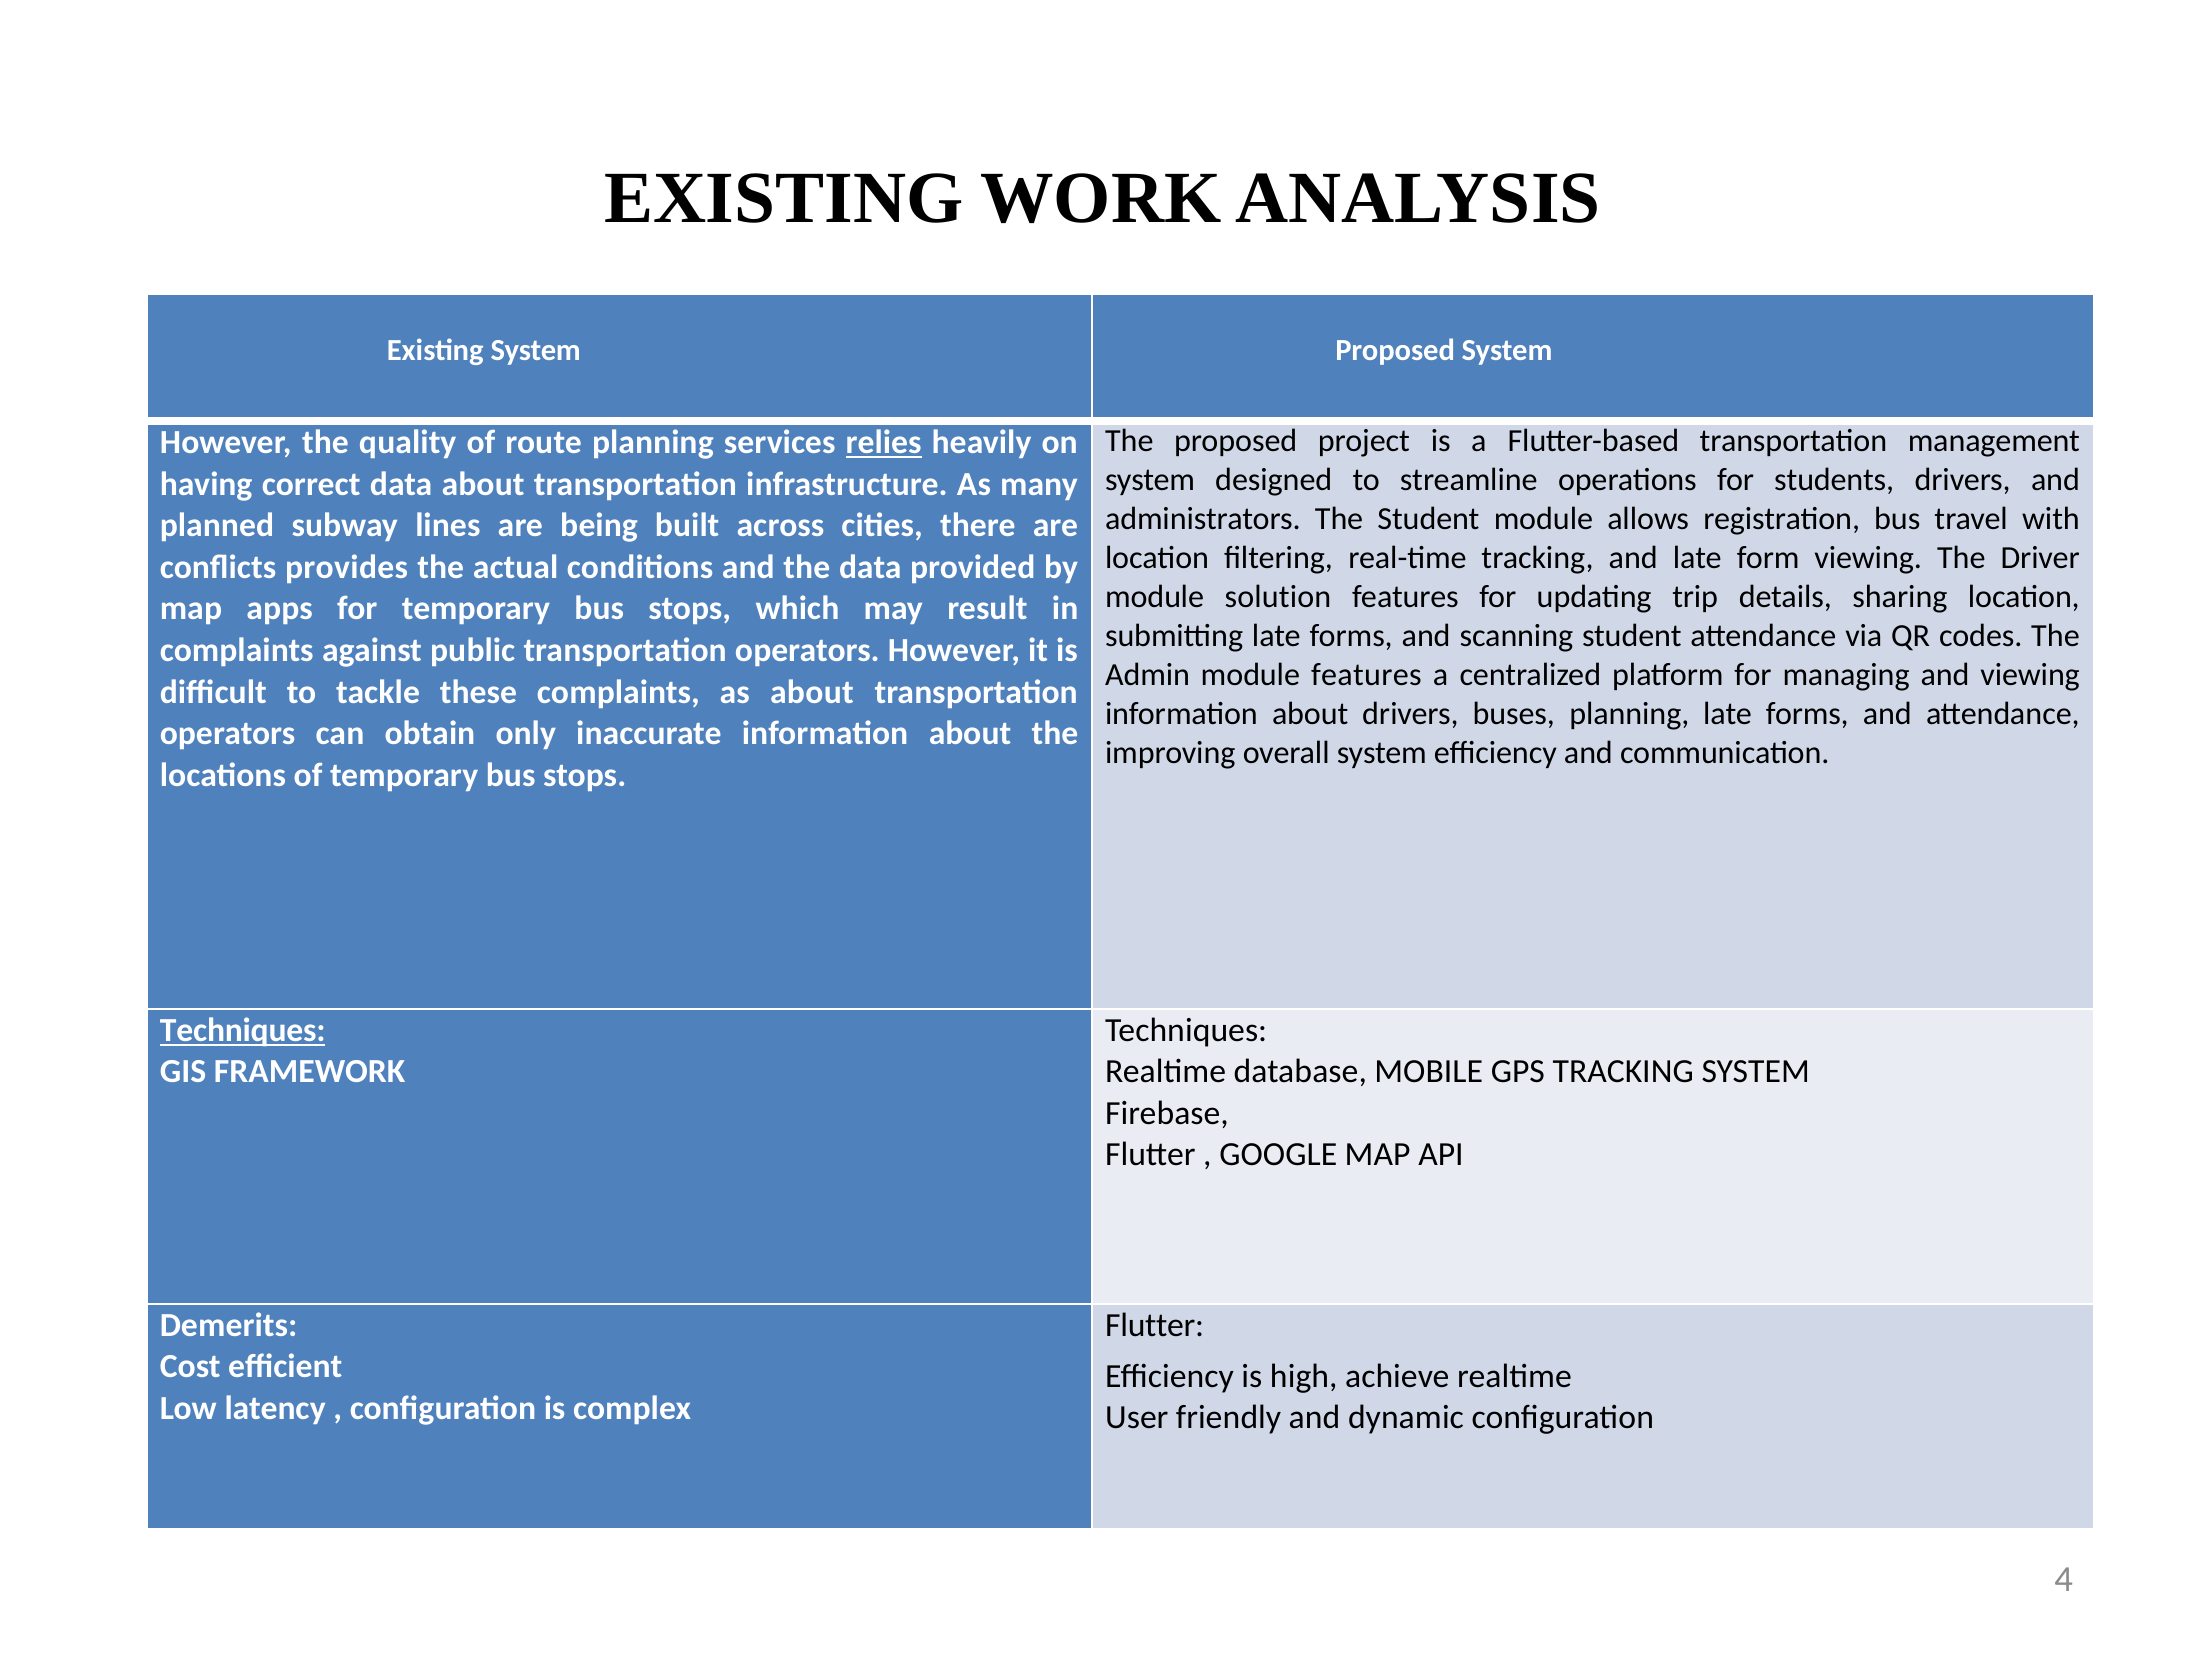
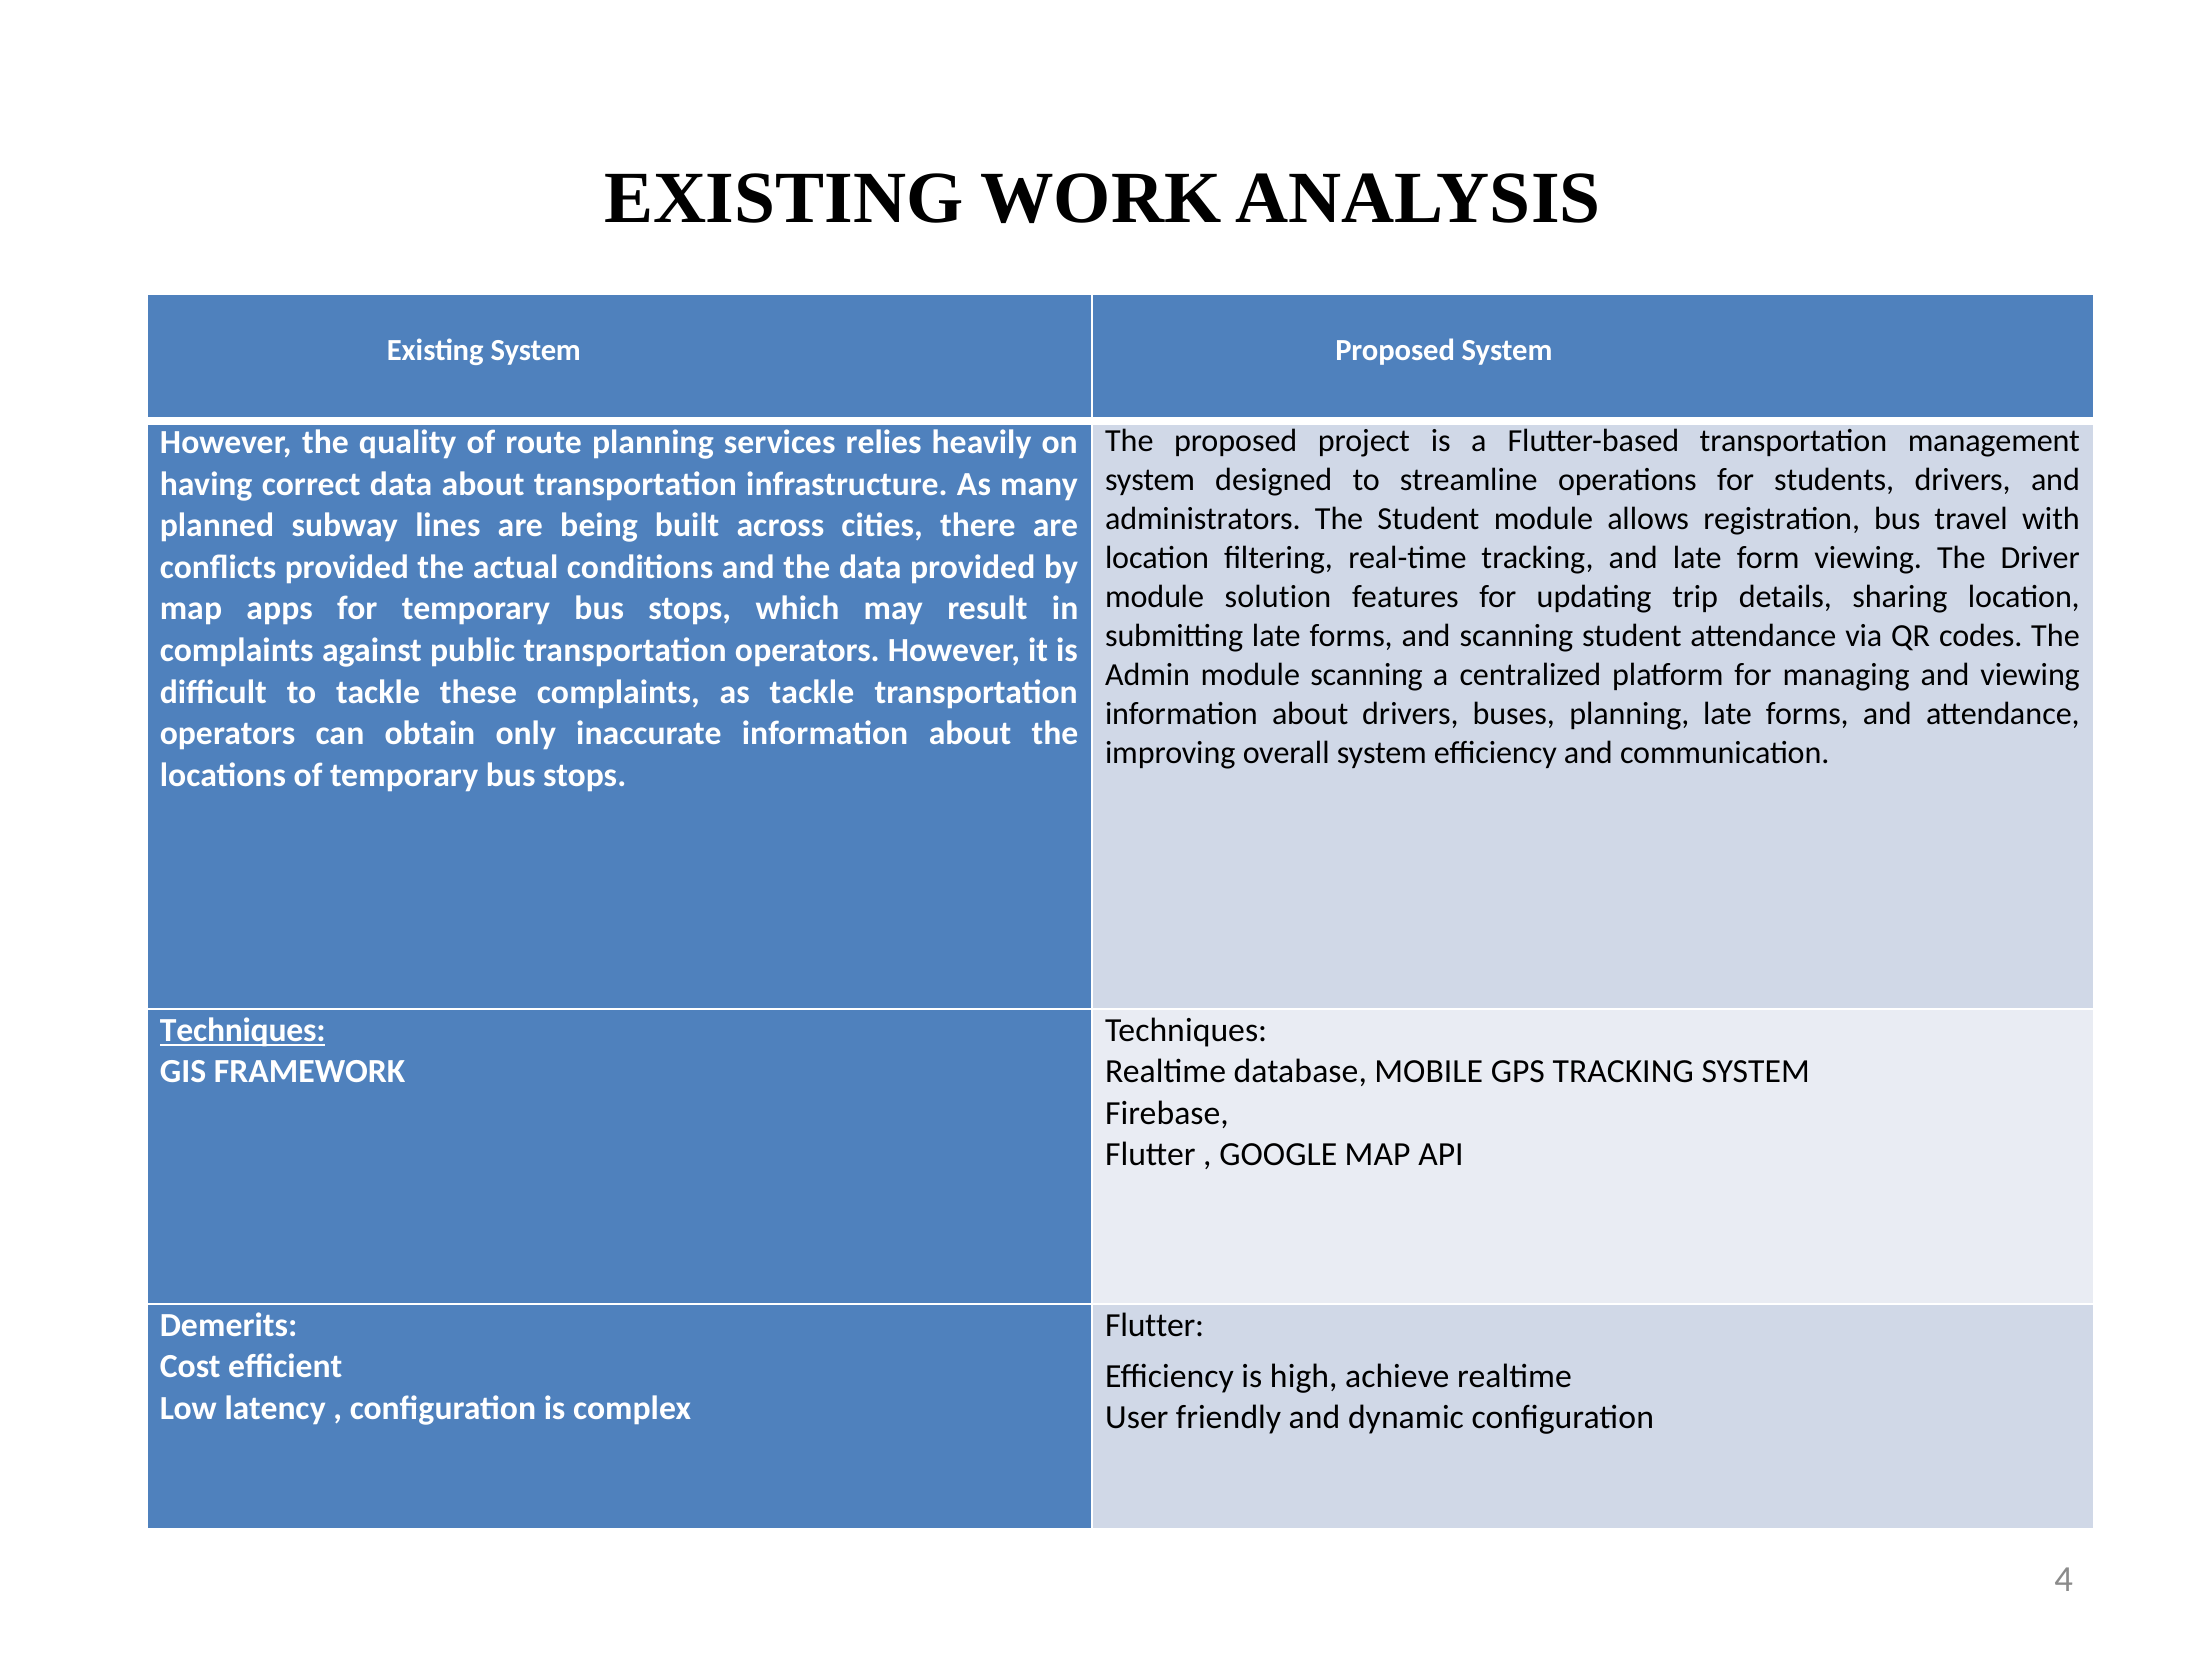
relies underline: present -> none (884, 442)
conflicts provides: provides -> provided (347, 567)
module features: features -> scanning (1367, 675)
as about: about -> tackle (812, 692)
